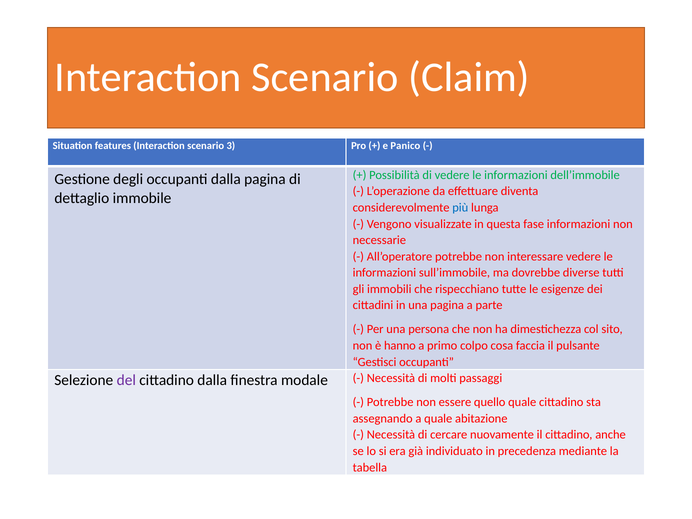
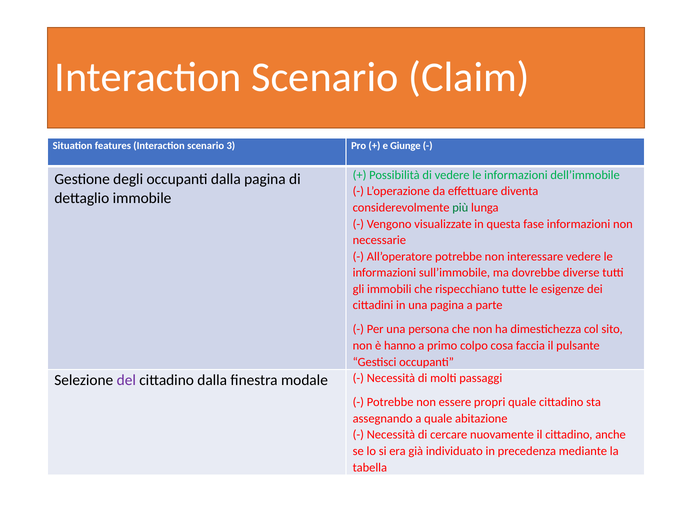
Panico: Panico -> Giunge (405, 146)
più colour: blue -> green (460, 208)
quello: quello -> propri (490, 402)
